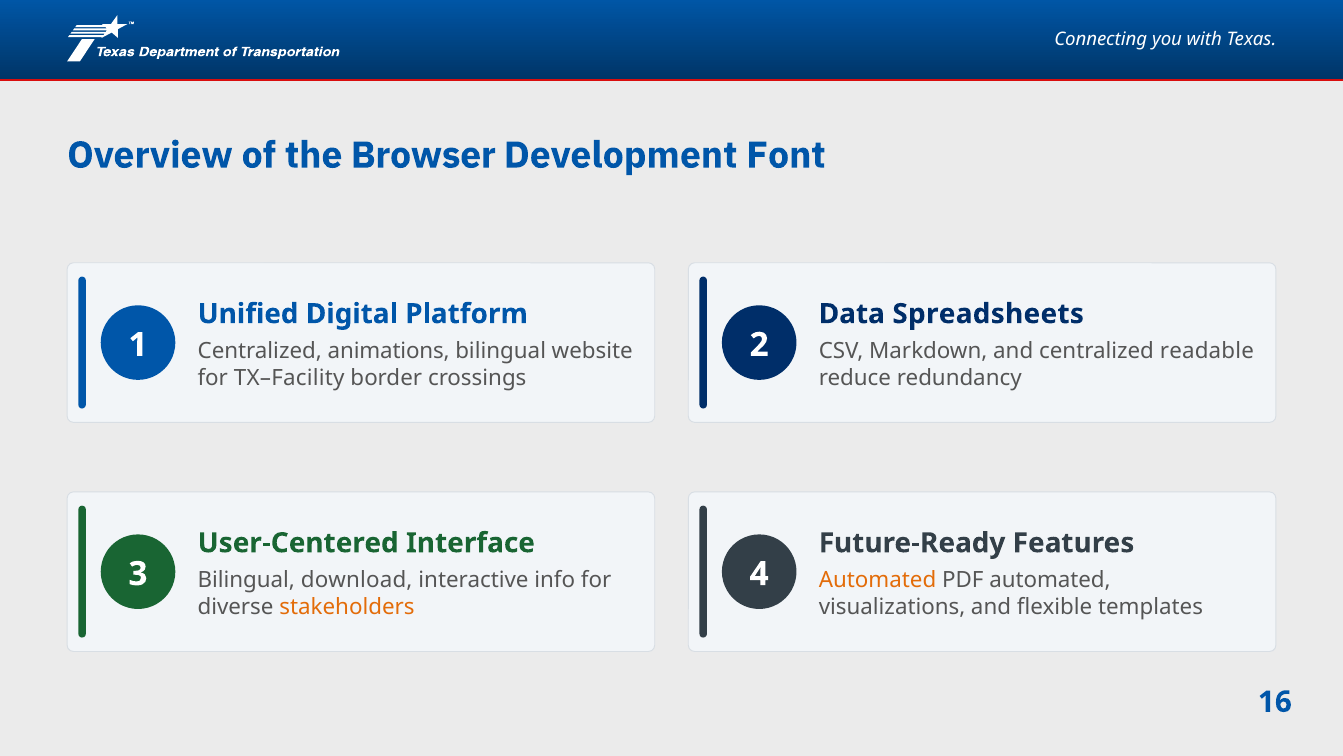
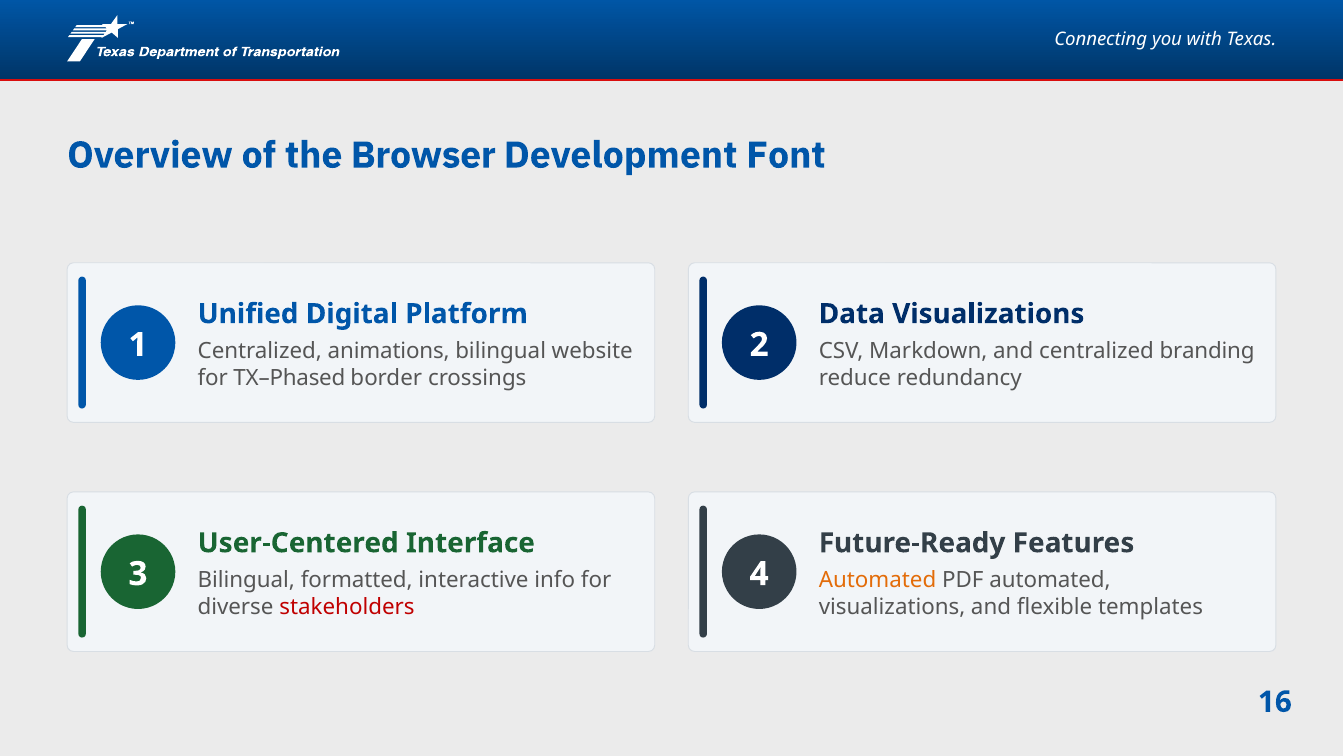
Data Spreadsheets: Spreadsheets -> Visualizations (988, 314)
readable: readable -> branding (1207, 351)
TX–Facility: TX–Facility -> TX–Phased (289, 378)
download: download -> formatted (357, 580)
stakeholders colour: orange -> red (347, 607)
